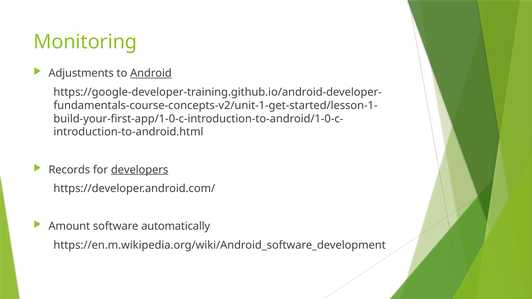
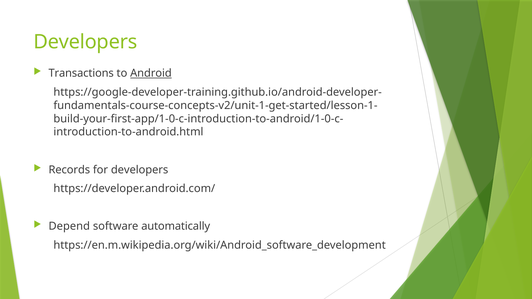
Monitoring: Monitoring -> Developers (85, 42)
Adjustments: Adjustments -> Transactions (81, 73)
developers underline: present -> none (140, 170)
Amount: Amount -> Depend (69, 226)
